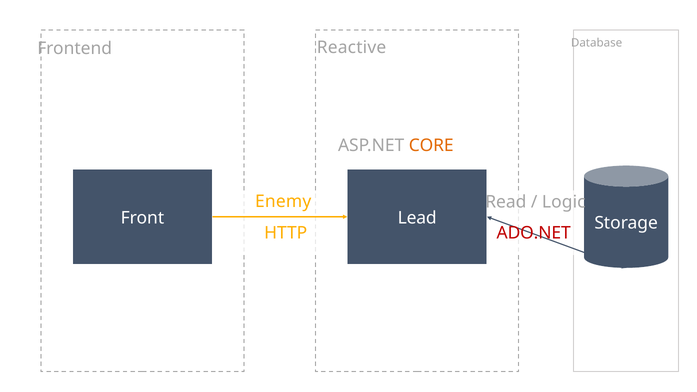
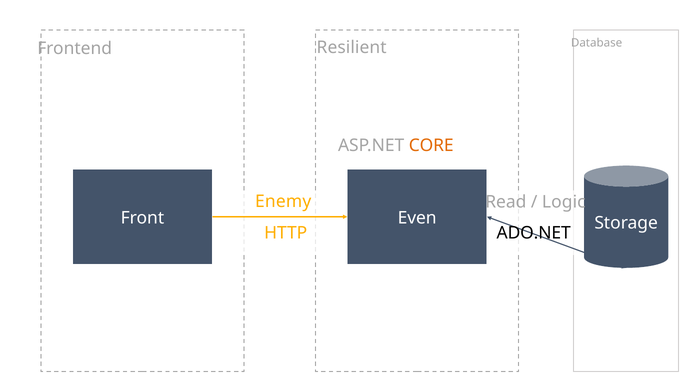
Reactive: Reactive -> Resilient (352, 47)
Lead: Lead -> Even (417, 218)
ADO.NET colour: red -> black (534, 233)
